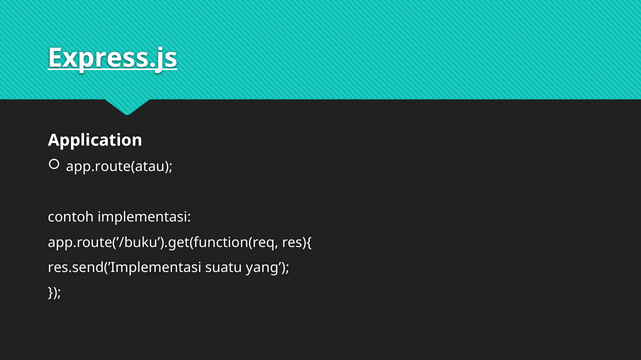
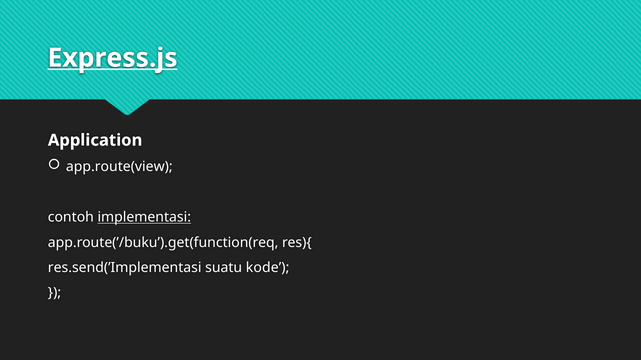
app.route(atau: app.route(atau -> app.route(view (119, 167)
implementasi underline: none -> present (144, 218)
yang: yang -> kode (268, 268)
